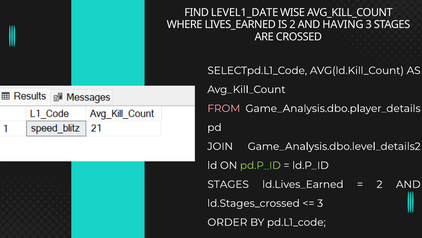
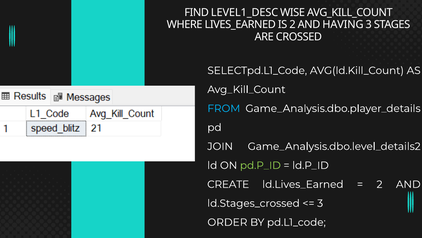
LEVEL1_DATE: LEVEL1_DATE -> LEVEL1_DESC (245, 12)
FROM colour: pink -> light blue (224, 108)
STAGES: STAGES -> CREATE (228, 184)
